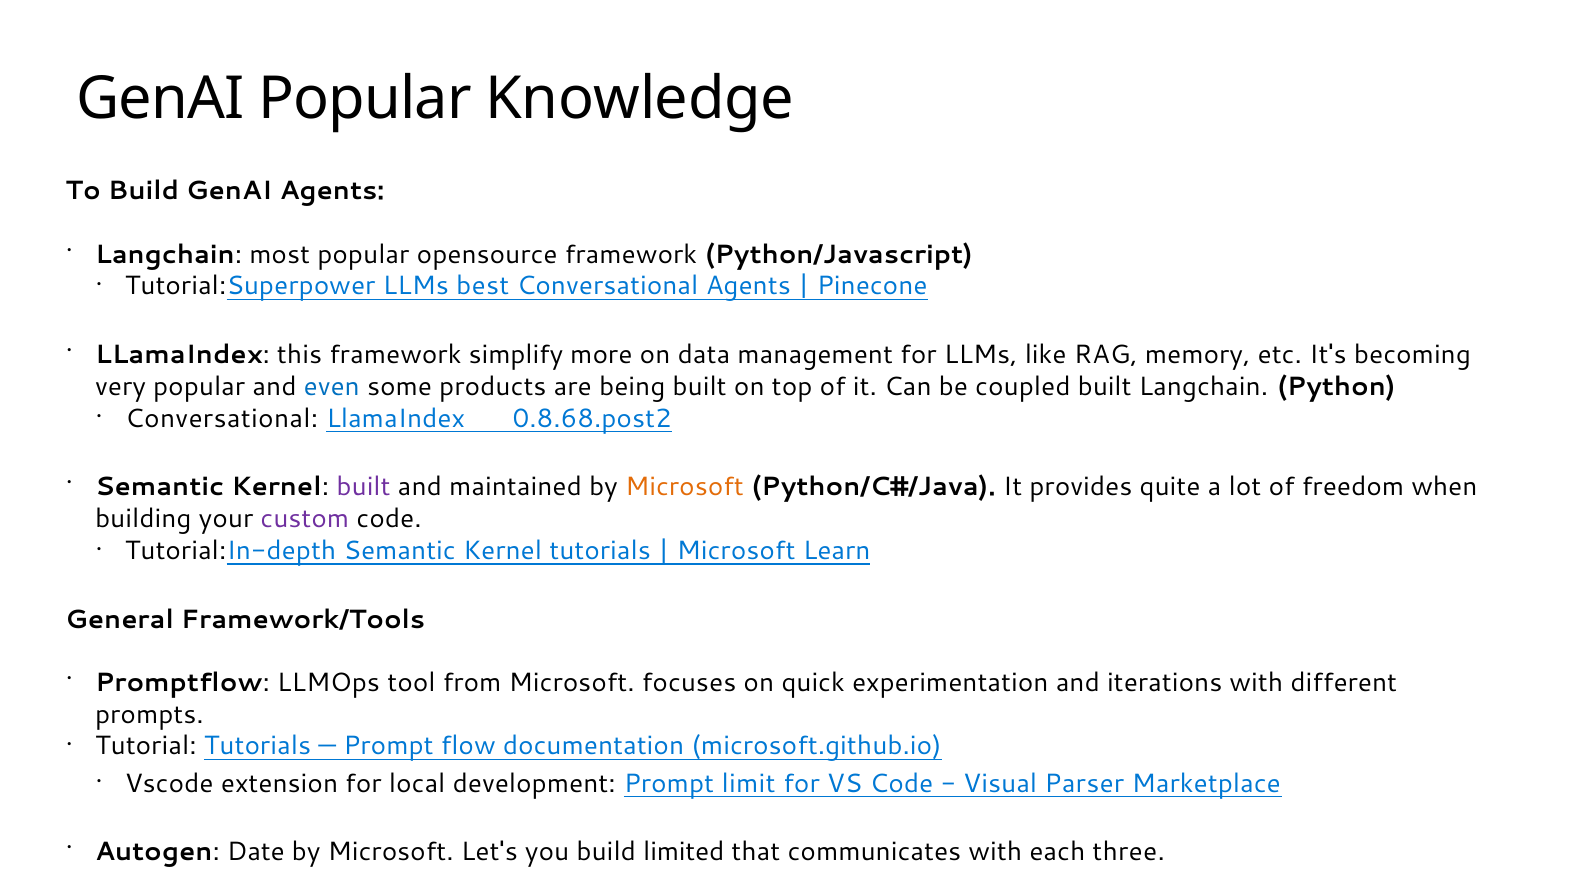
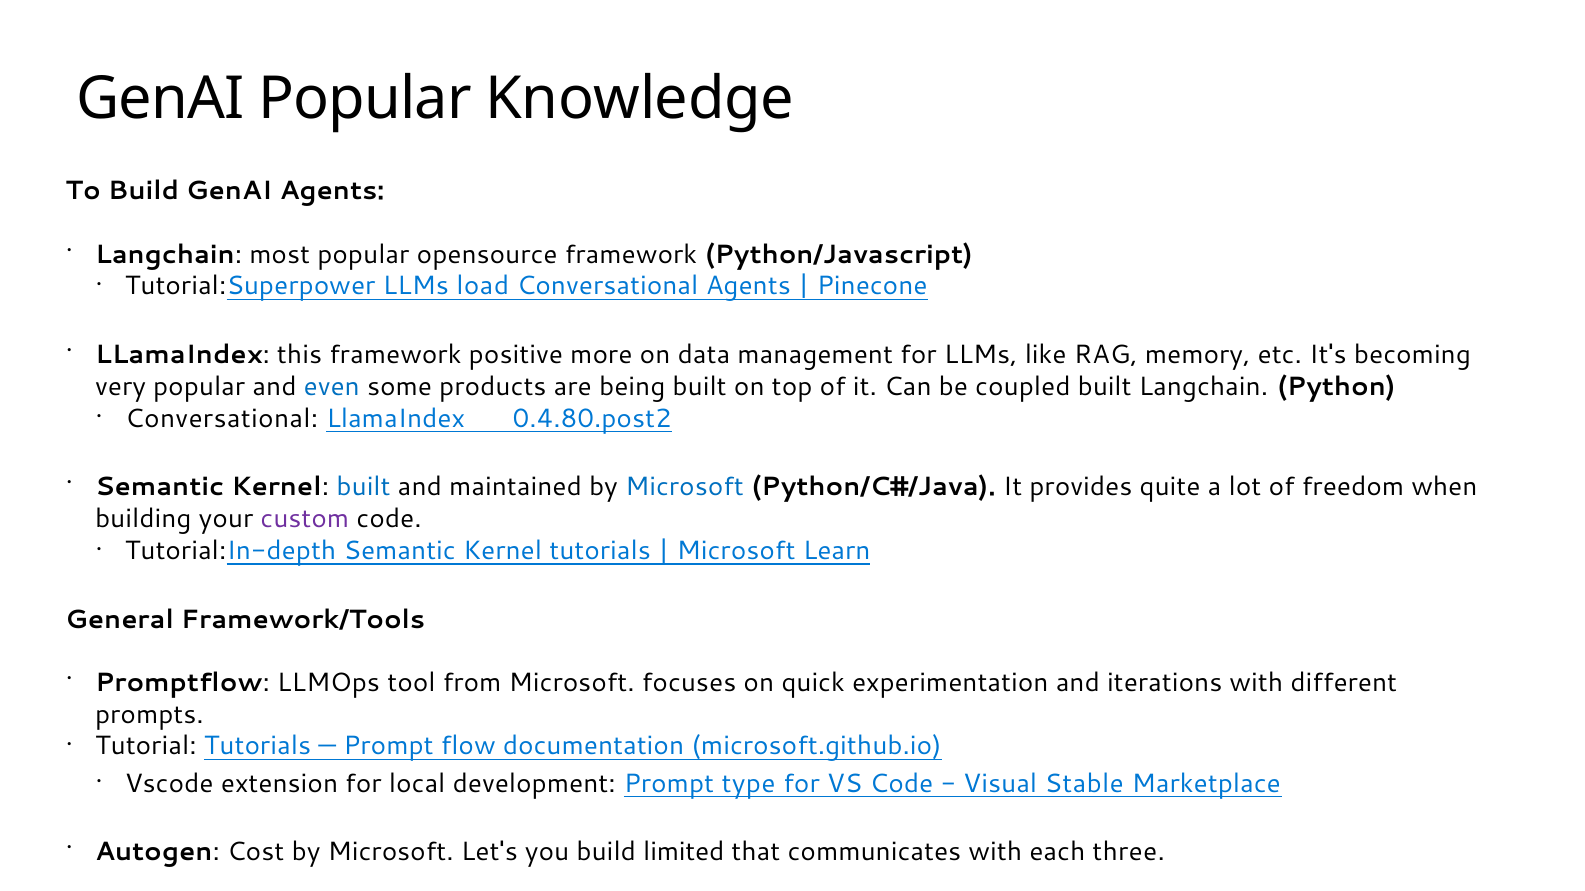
best: best -> load (483, 286)
simplify: simplify -> positive (516, 355)
0.8.68.post2: 0.8.68.post2 -> 0.4.80.post2 (592, 419)
built colour: purple -> blue (364, 488)
Microsoft colour: orange -> blue (685, 488)
limit: limit -> type (749, 784)
Parser: Parser -> Stable (1084, 784)
Date: Date -> Cost (256, 853)
